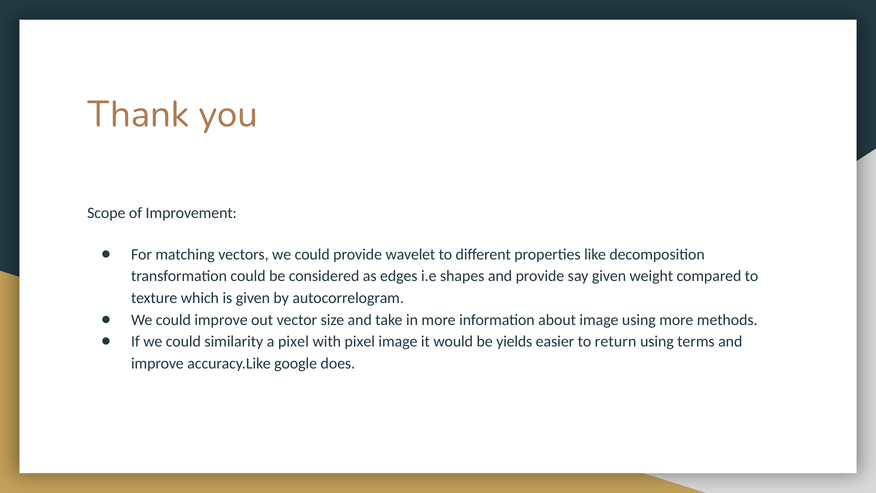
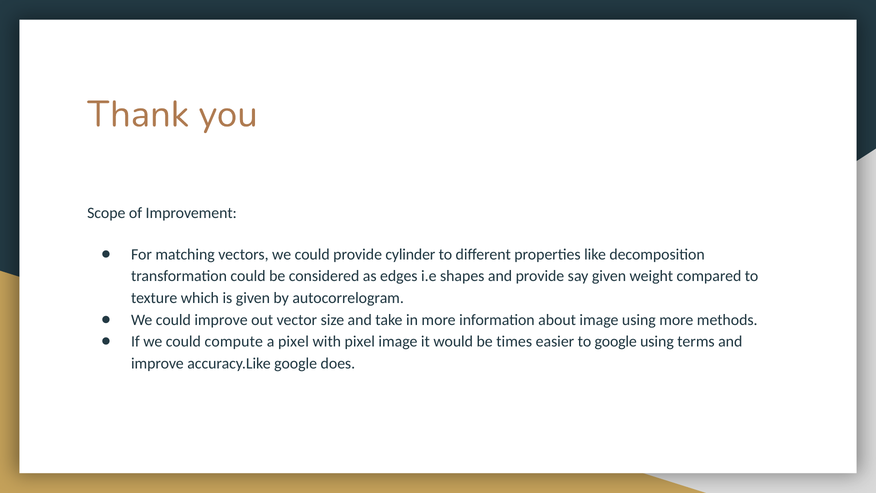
wavelet: wavelet -> cylinder (410, 254)
similarity: similarity -> compute (234, 342)
yields: yields -> times (514, 342)
to return: return -> google (616, 342)
